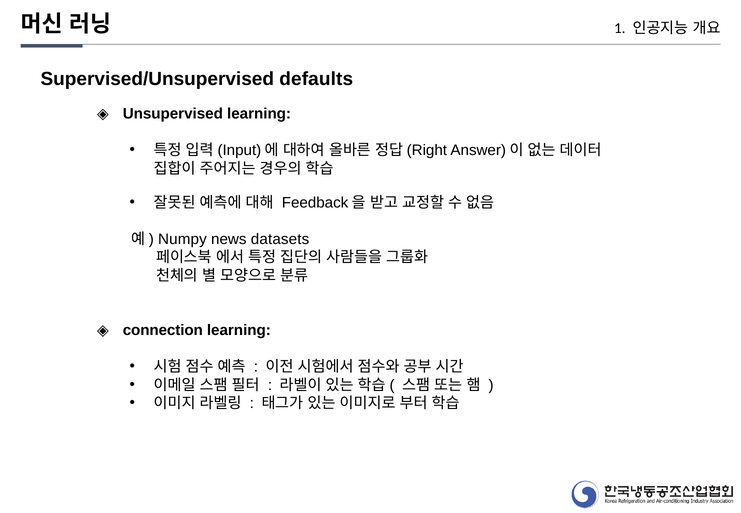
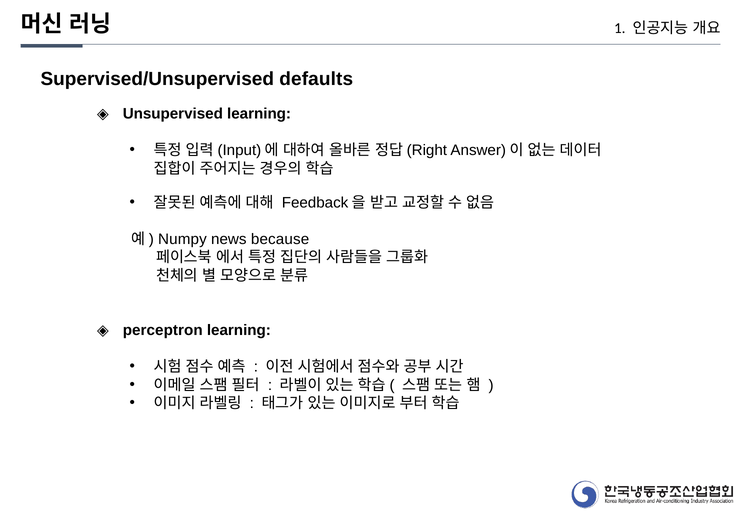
datasets: datasets -> because (280, 239)
connection: connection -> perceptron (163, 330)
